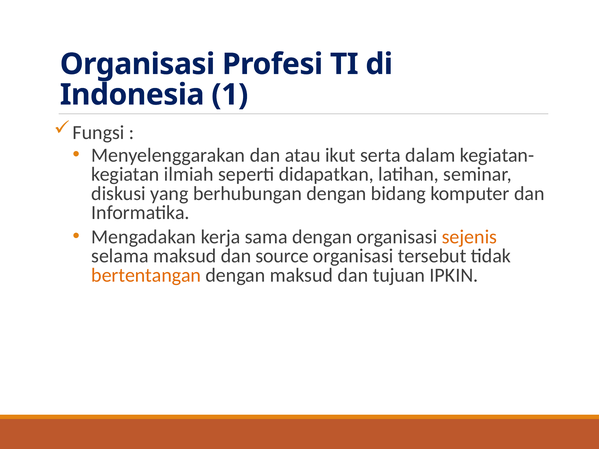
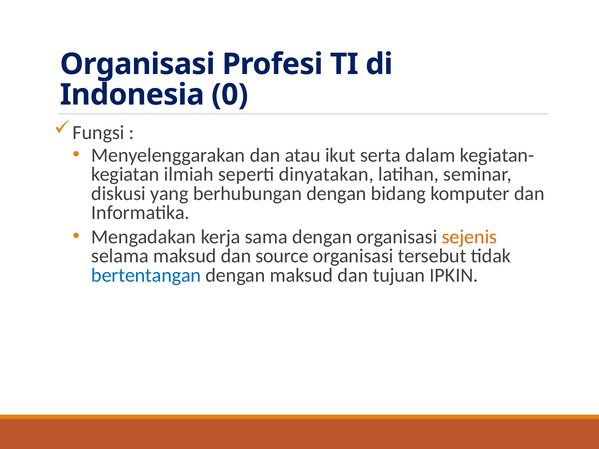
1: 1 -> 0 (230, 95)
didapatkan: didapatkan -> dinyatakan (326, 174)
bertentangan colour: orange -> blue (146, 275)
